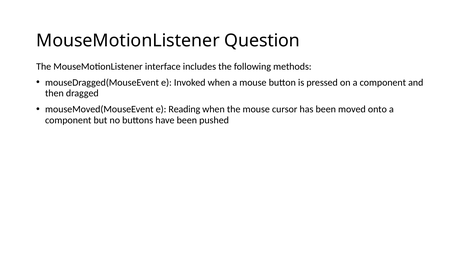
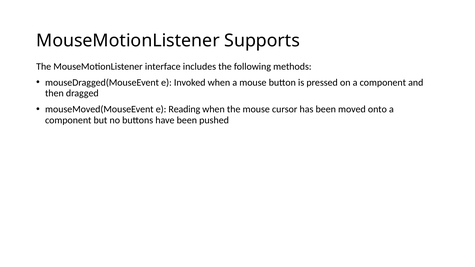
Question: Question -> Supports (262, 41)
